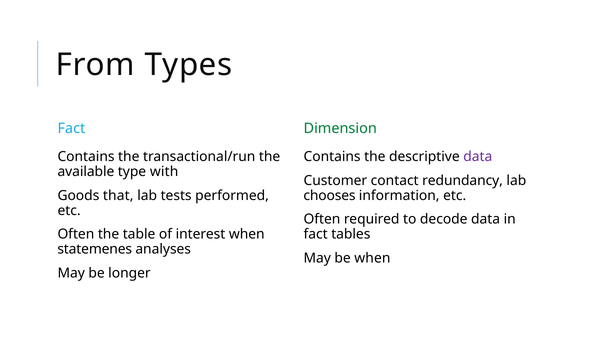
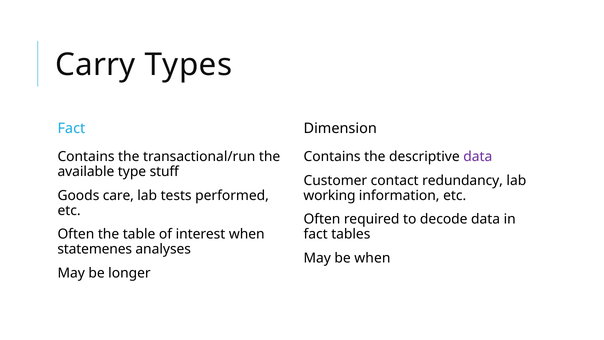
From: From -> Carry (95, 65)
Dimension colour: green -> black (340, 128)
with: with -> stuff (164, 172)
that: that -> care (118, 195)
chooses: chooses -> working (329, 195)
